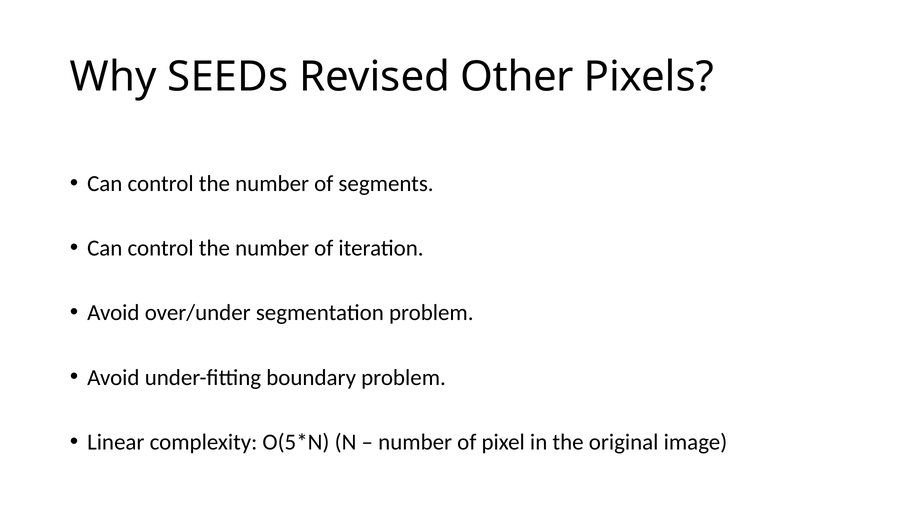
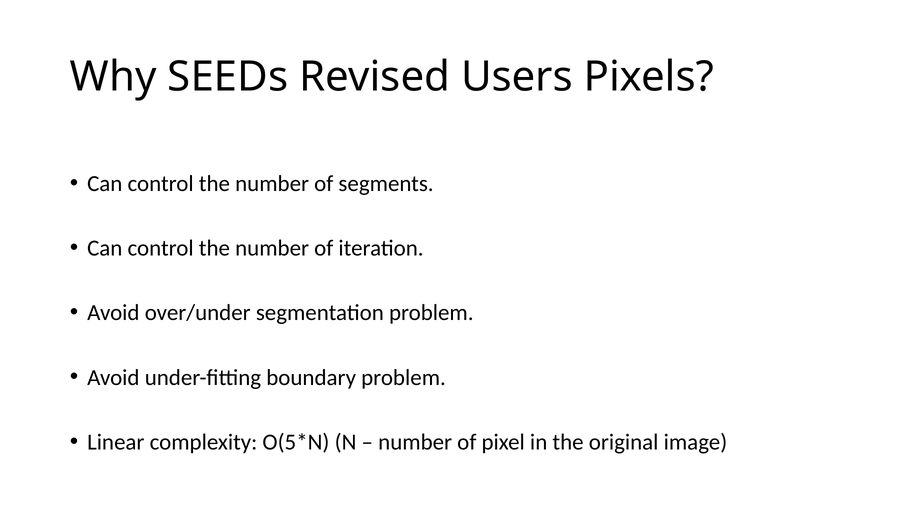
Other: Other -> Users (517, 77)
